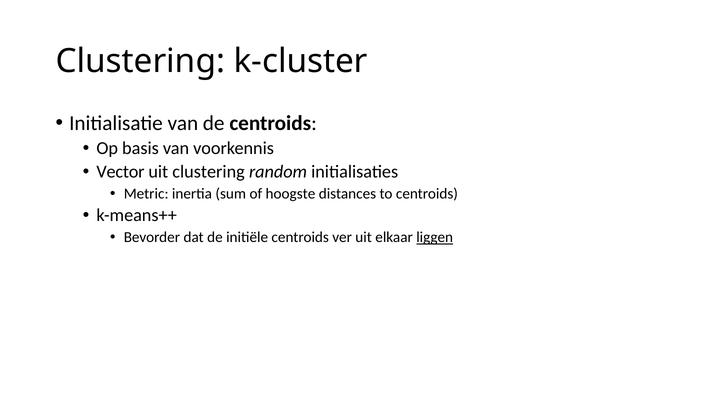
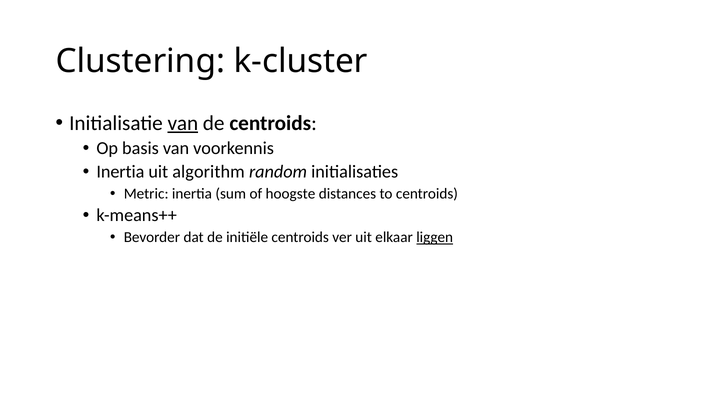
van underline: none -> present (183, 123)
Vector: Vector -> Inertia (120, 172)
uit clustering: clustering -> algorithm (209, 172)
